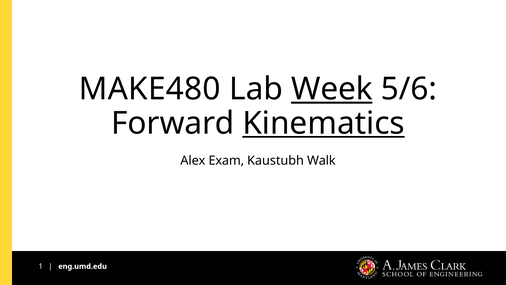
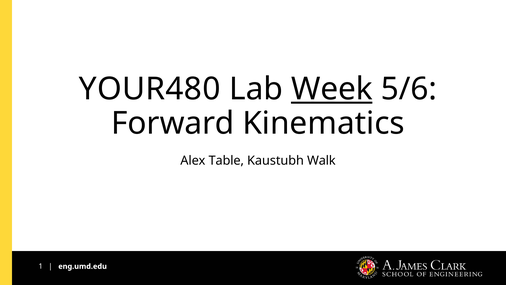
MAKE480: MAKE480 -> YOUR480 (150, 89)
Kinematics underline: present -> none (324, 123)
Exam: Exam -> Table (226, 160)
